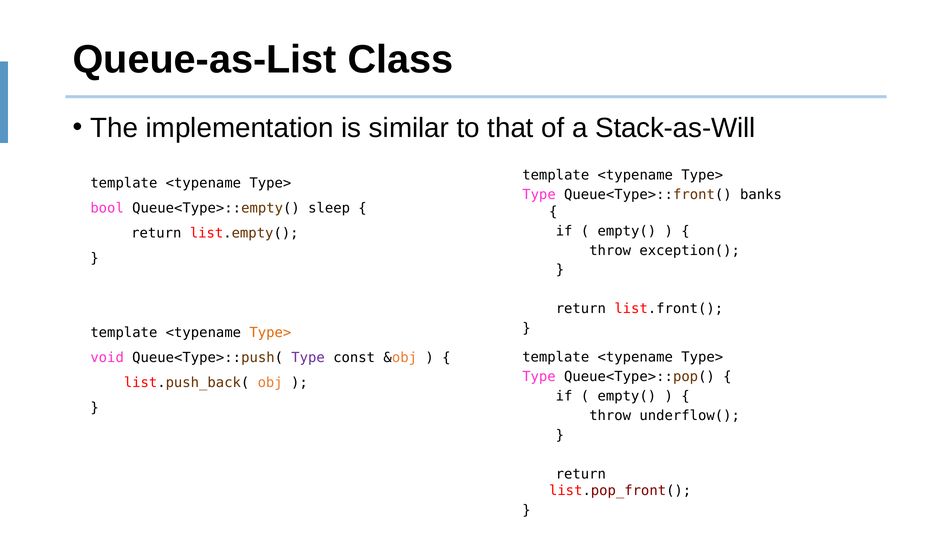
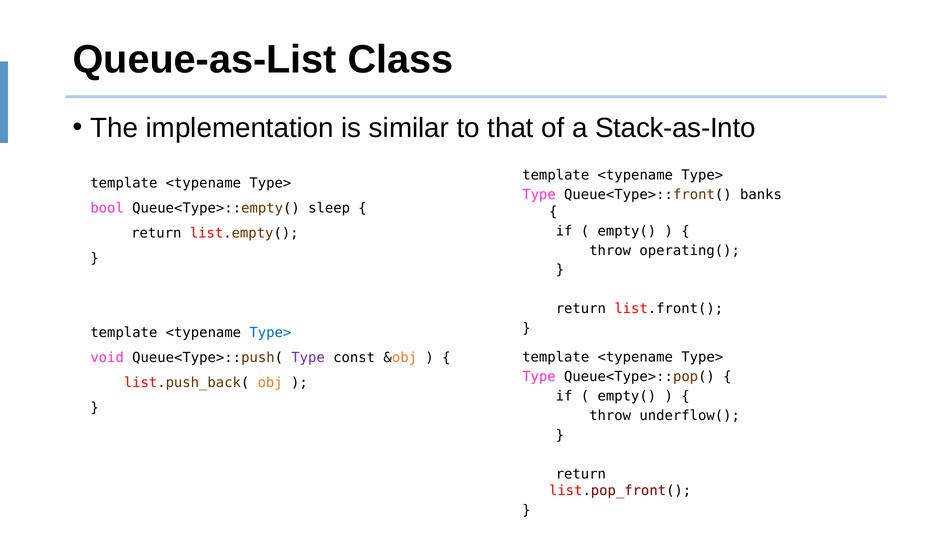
Stack-as-Will: Stack-as-Will -> Stack-as-Into (675, 128)
exception(: exception( -> operating( (690, 250)
Type> colour: orange -> blue (270, 333)
